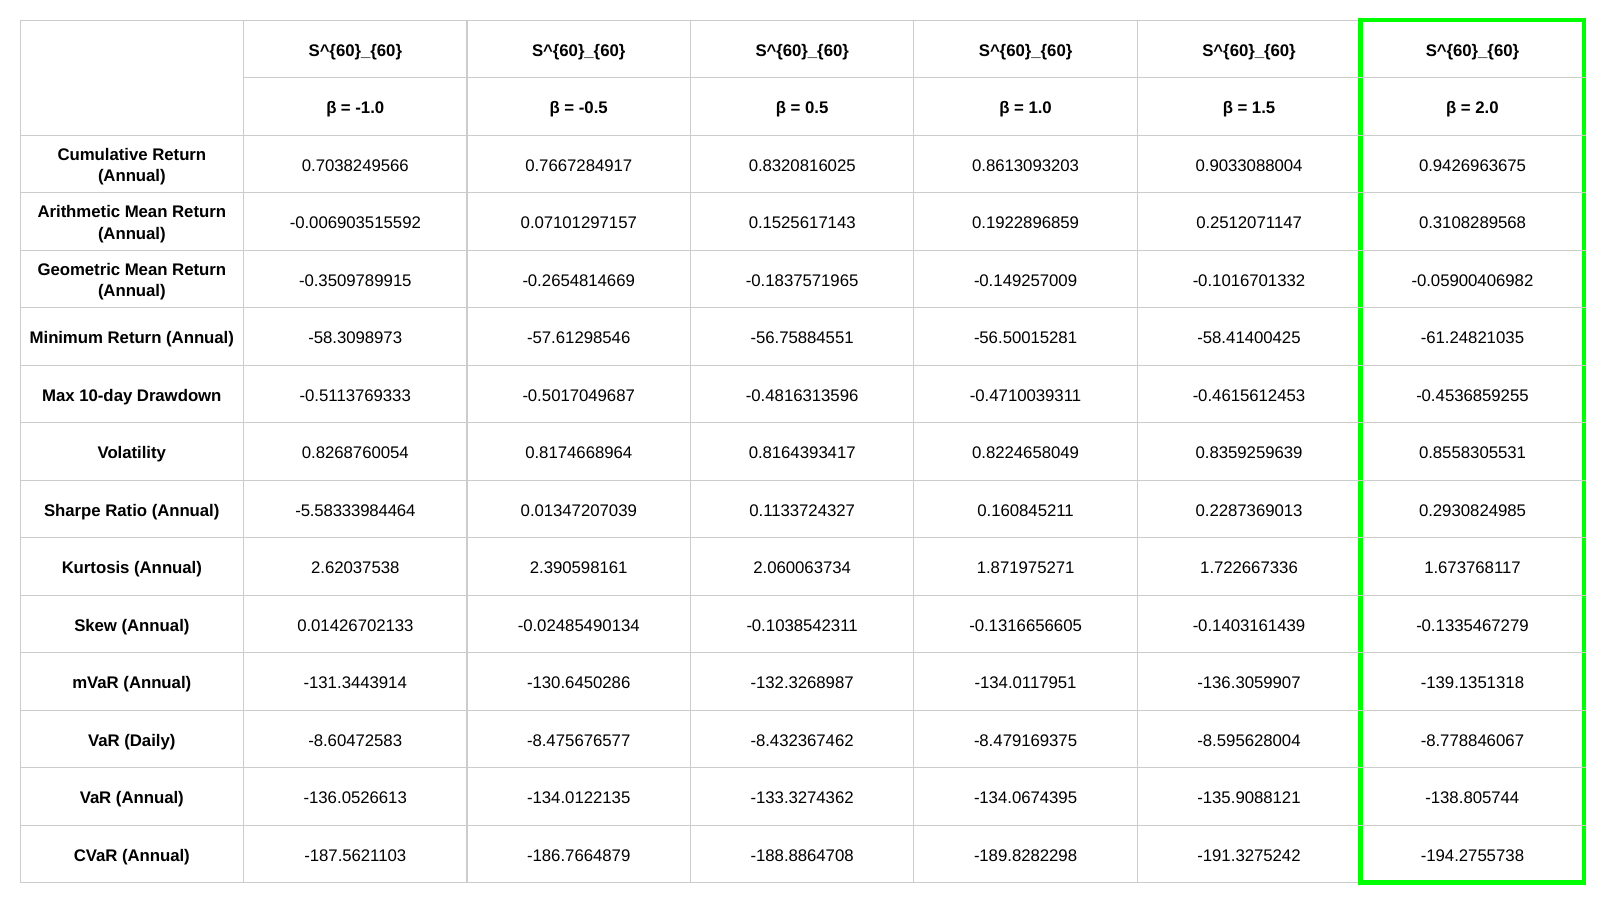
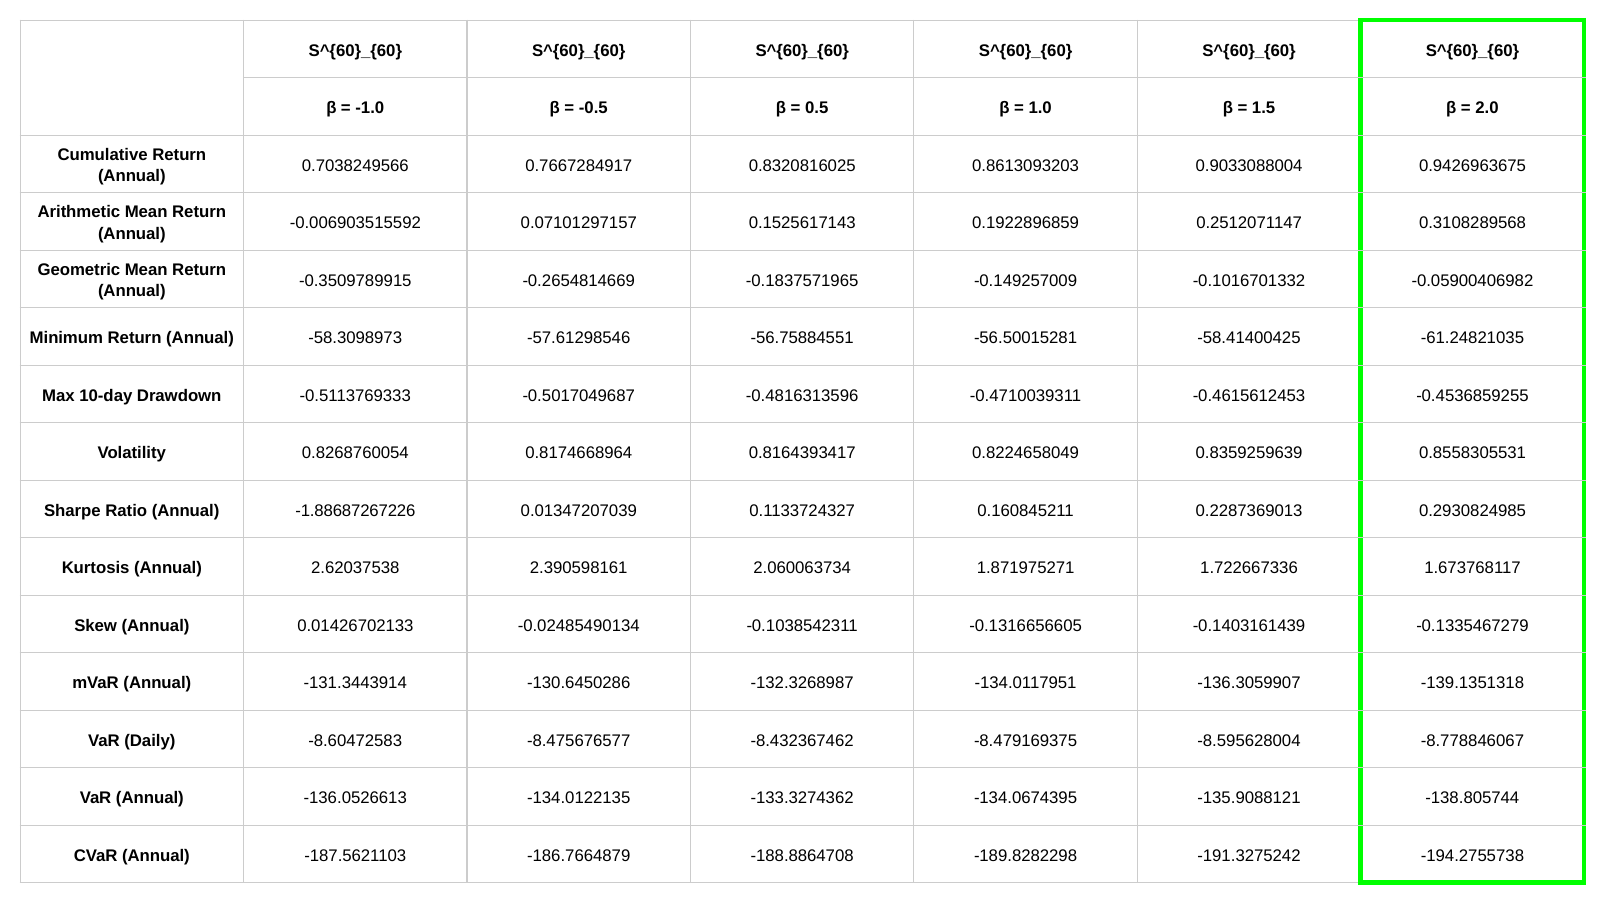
-5.58333984464: -5.58333984464 -> -1.88687267226 (355, 511)
